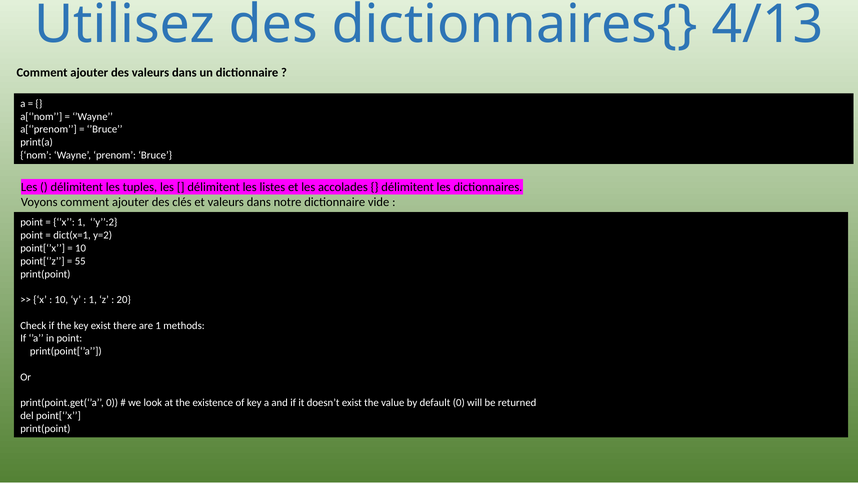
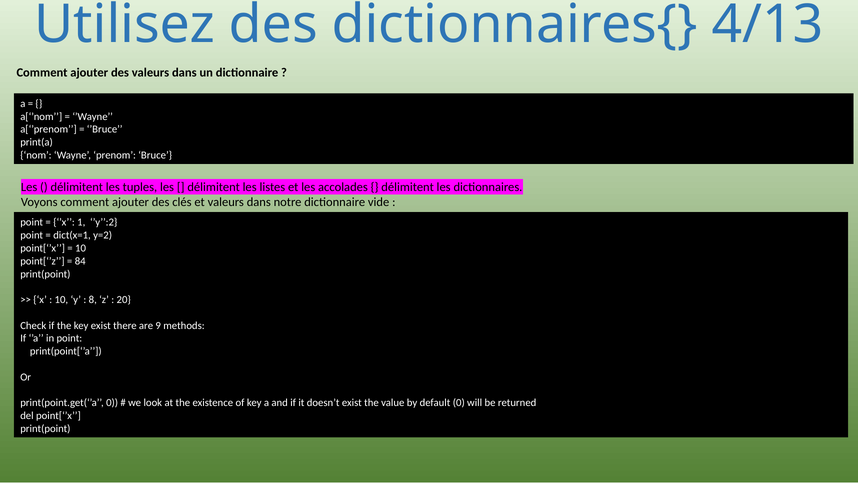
55: 55 -> 84 (80, 261)
1: 1 -> 8 (93, 299)
are 1: 1 -> 9 (158, 325)
